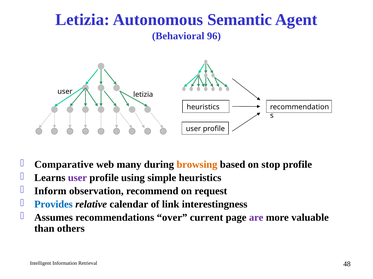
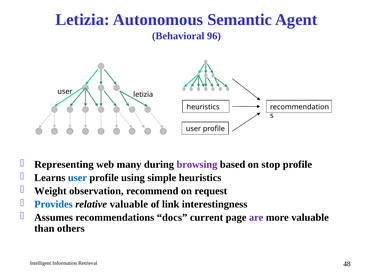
Comparative: Comparative -> Representing (64, 165)
browsing colour: orange -> purple (197, 165)
user colour: purple -> blue (77, 178)
Inform: Inform -> Weight (50, 191)
relative calendar: calendar -> valuable (129, 205)
over: over -> docs (172, 218)
